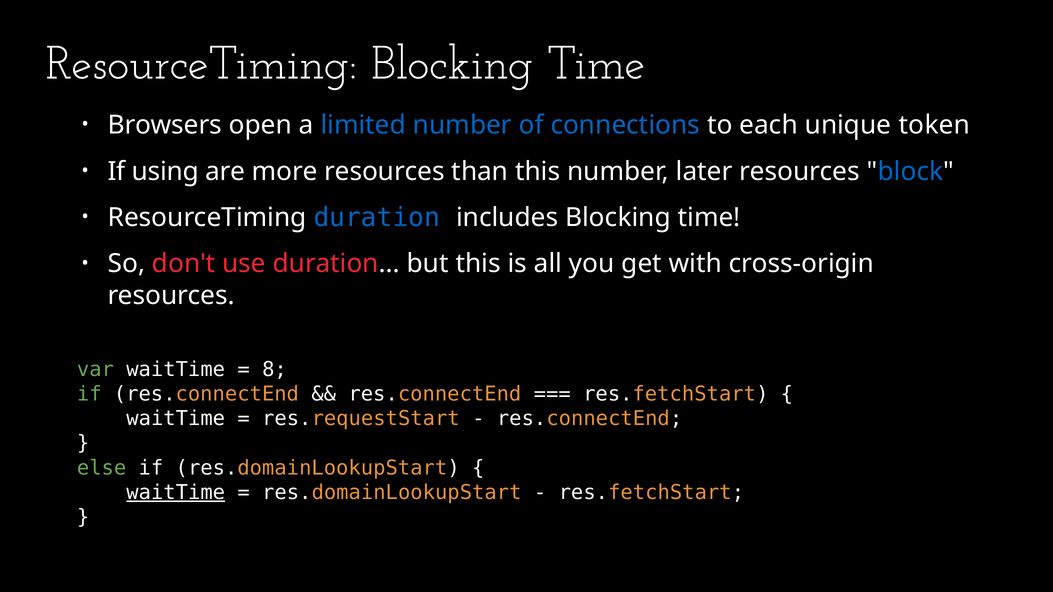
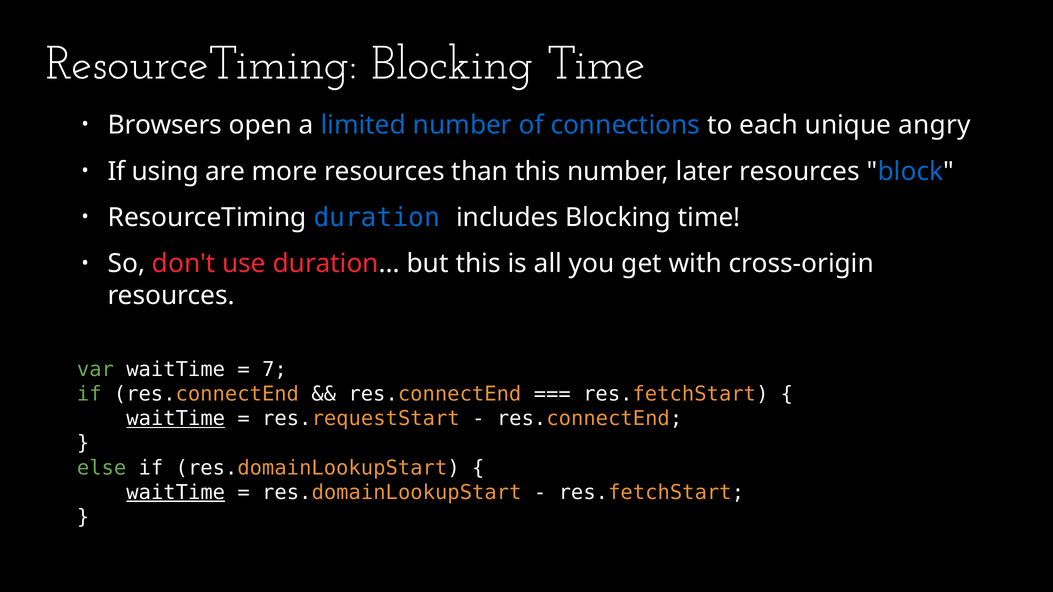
token: token -> angry (934, 125)
8: 8 -> 7 (274, 370)
waitTime underline: none -> present (176, 419)
